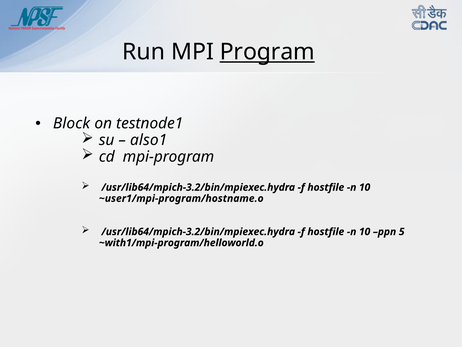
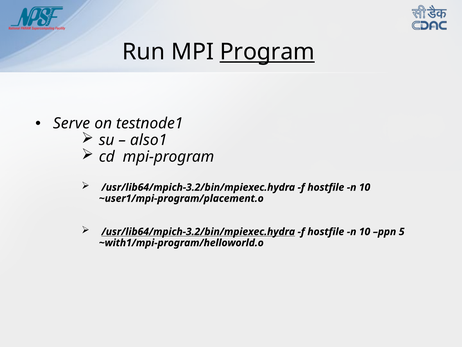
Block: Block -> Serve (71, 123)
~user1/mpi-program/hostname.o: ~user1/mpi-program/hostname.o -> ~user1/mpi-program/placement.o (181, 198)
/usr/lib64/mpich-3.2/bin/mpiexec.hydra underline: none -> present (198, 231)
